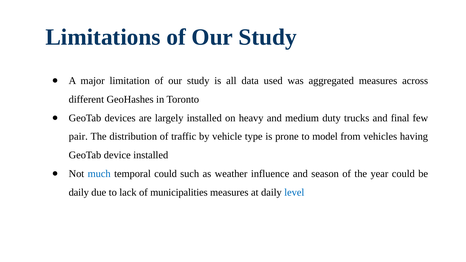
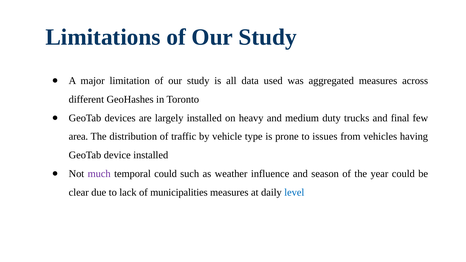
pair: pair -> area (78, 137)
model: model -> issues (325, 137)
much colour: blue -> purple (99, 174)
daily: daily -> clear (79, 192)
